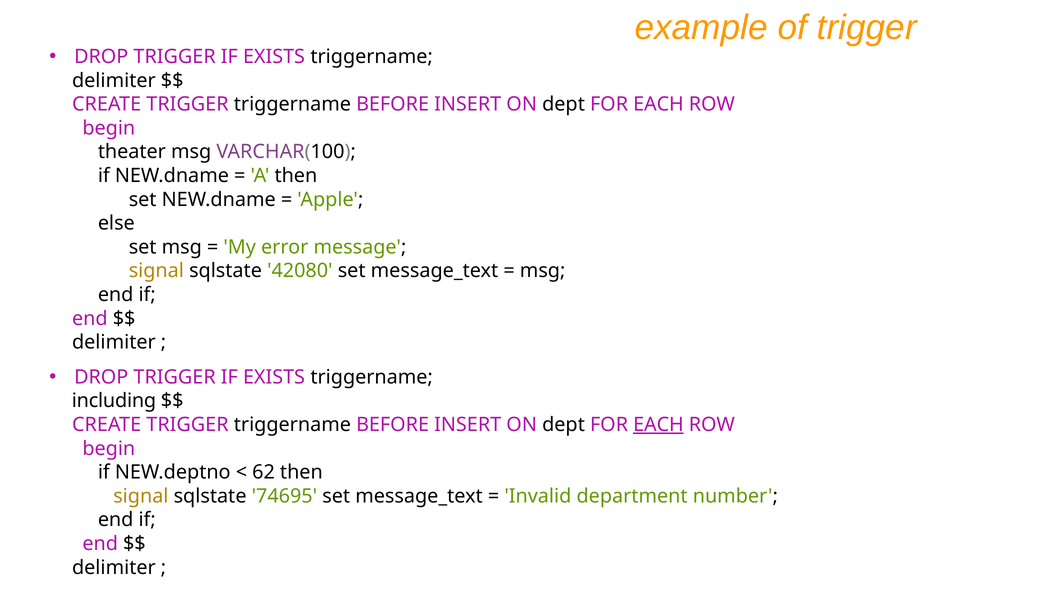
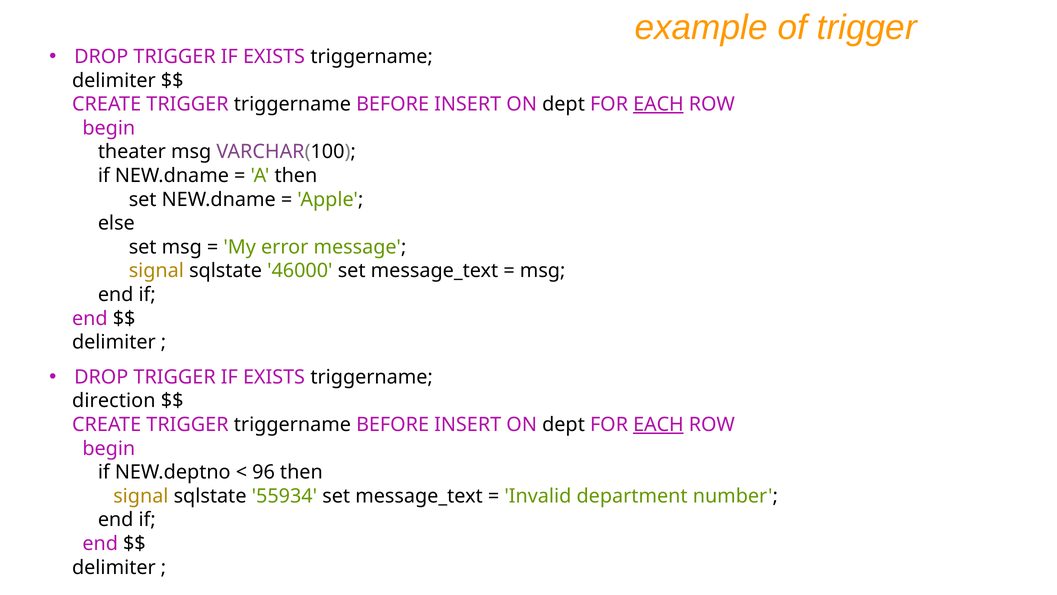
EACH underline: none -> present (658, 104)
42080: 42080 -> 46000 (300, 271)
including: including -> direction (114, 401)
62: 62 -> 96 (264, 472)
74695: 74695 -> 55934 (284, 496)
